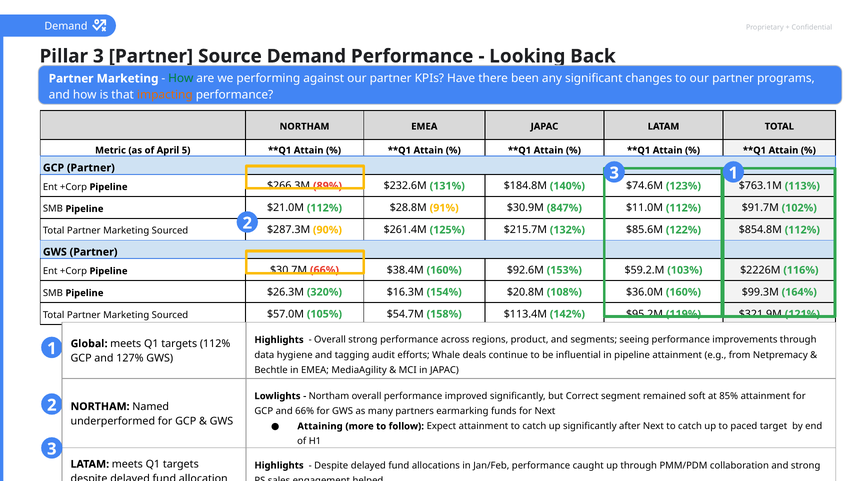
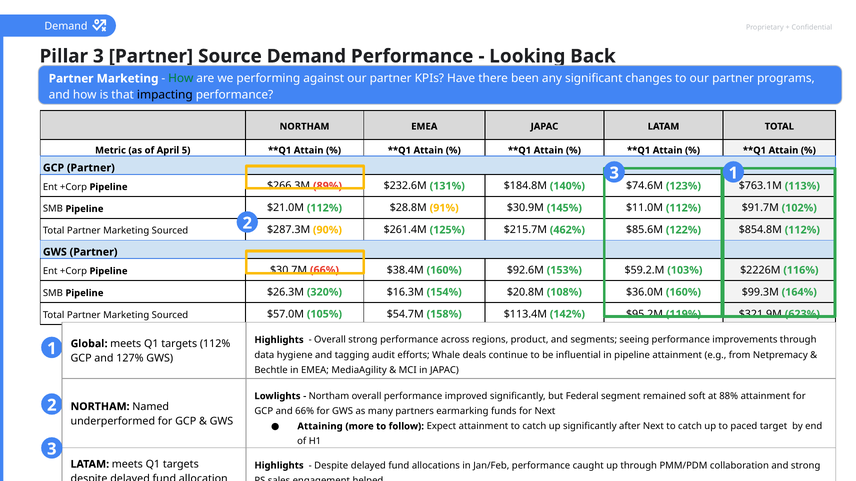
impacting colour: orange -> black (165, 95)
847%: 847% -> 145% (564, 208)
132%: 132% -> 462% (567, 230)
121%: 121% -> 623% (802, 314)
Correct: Correct -> Federal (582, 396)
85%: 85% -> 88% (729, 396)
